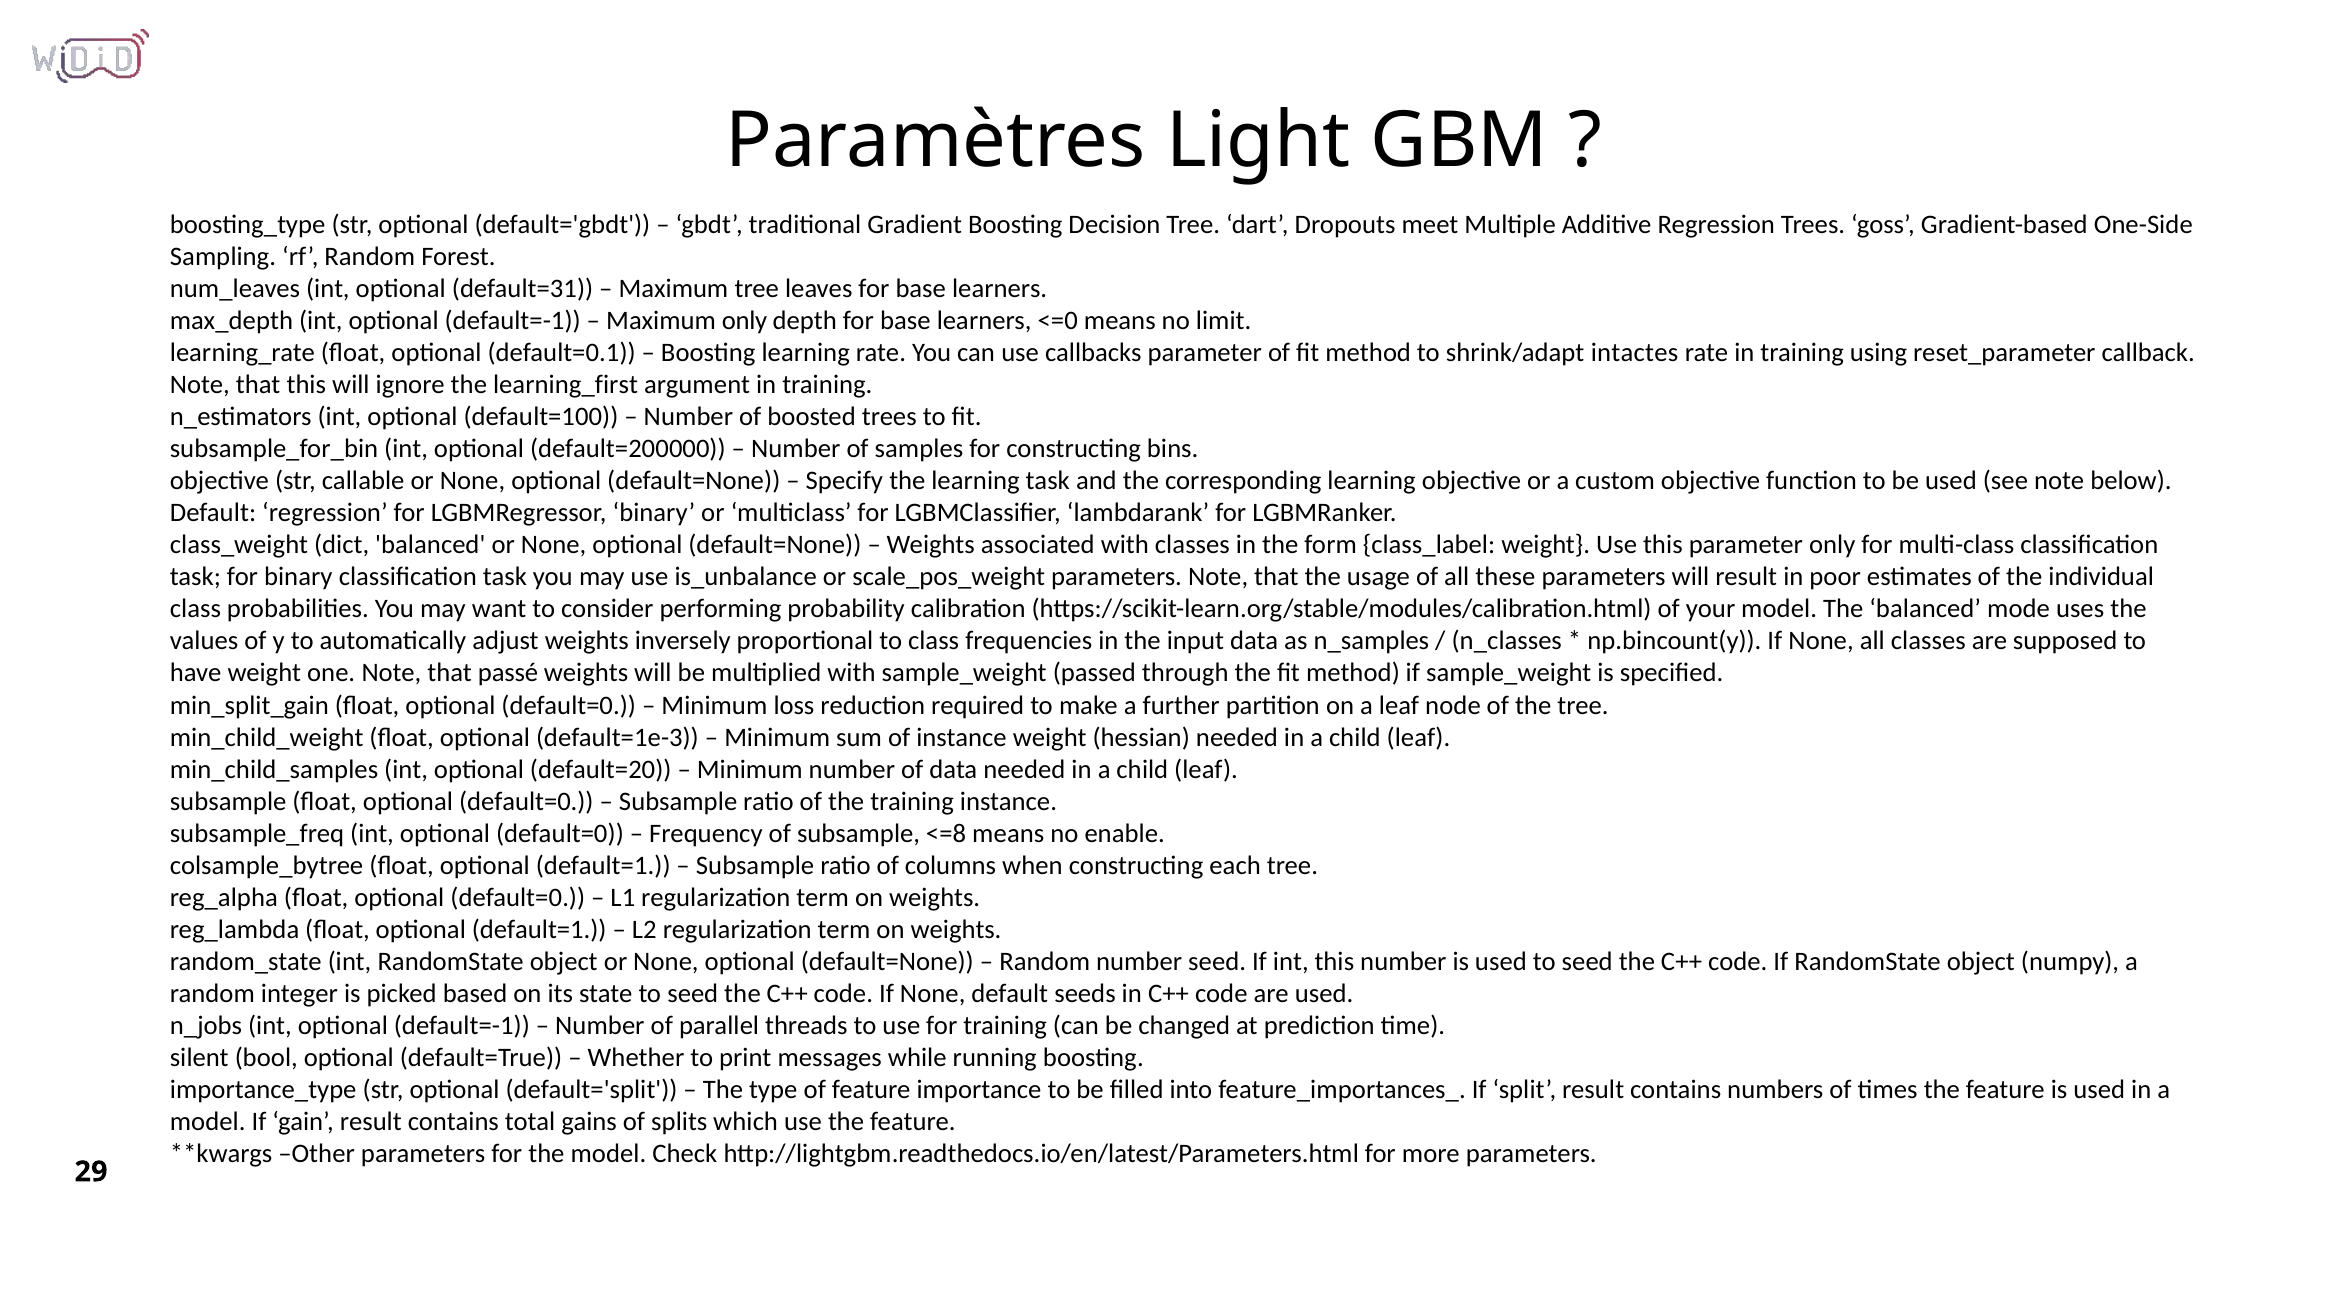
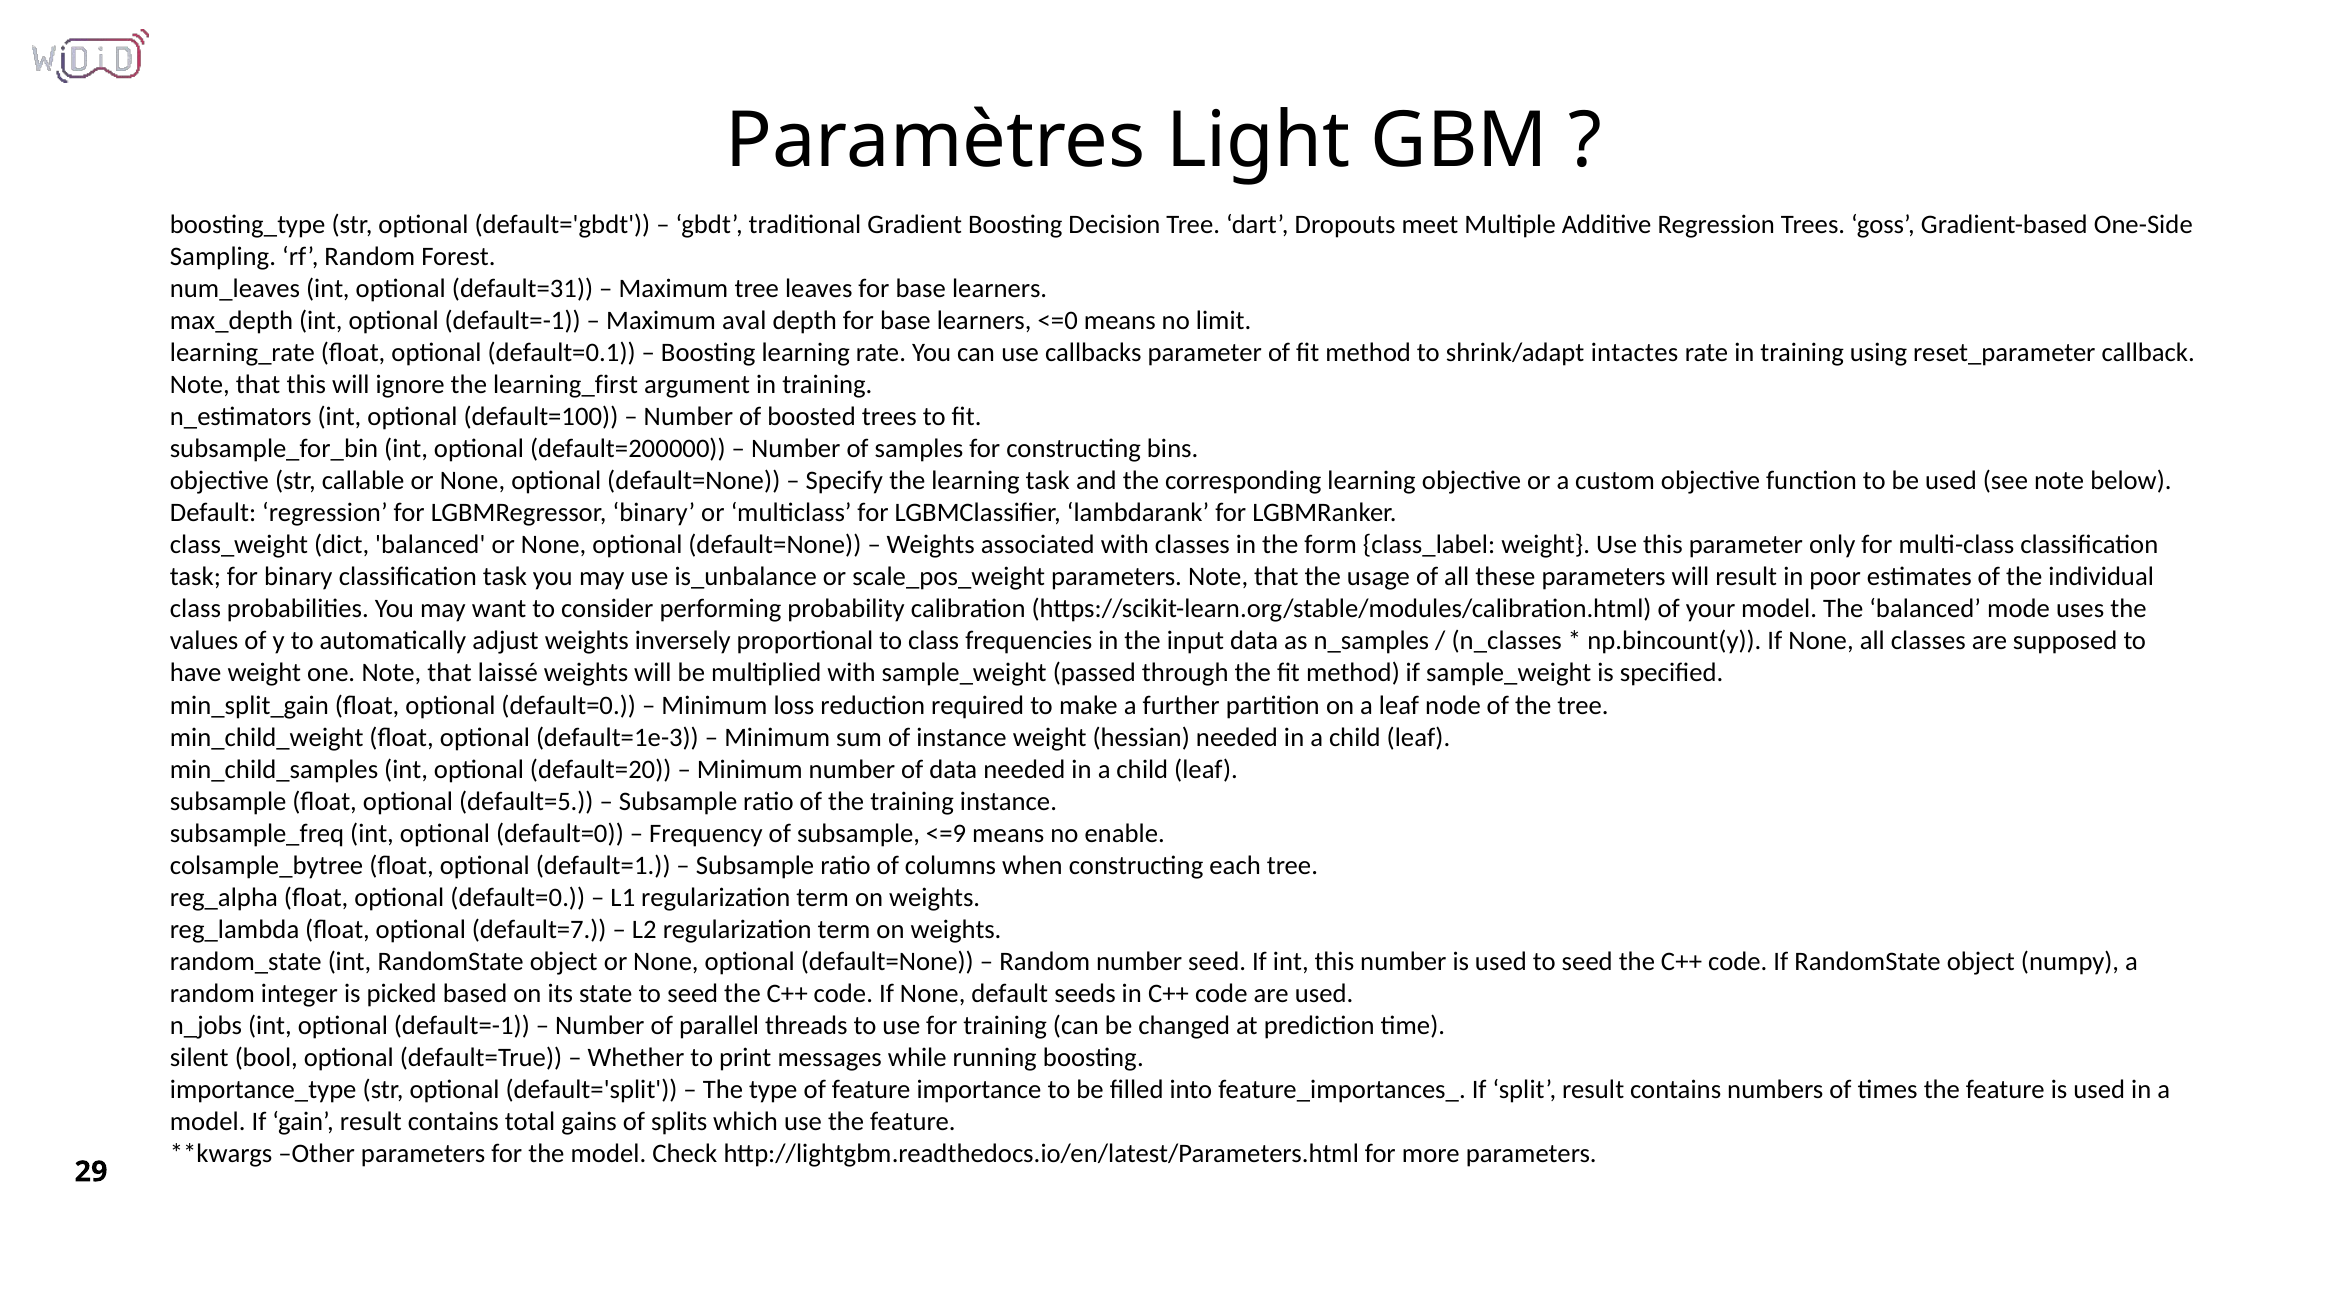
Maximum only: only -> aval (744, 321)
passé: passé -> laissé (508, 673)
subsample float optional default=0: default=0 -> default=5 (526, 802)
<=8: <=8 -> <=9 (946, 834)
reg_lambda float optional default=1: default=1 -> default=7 (539, 930)
